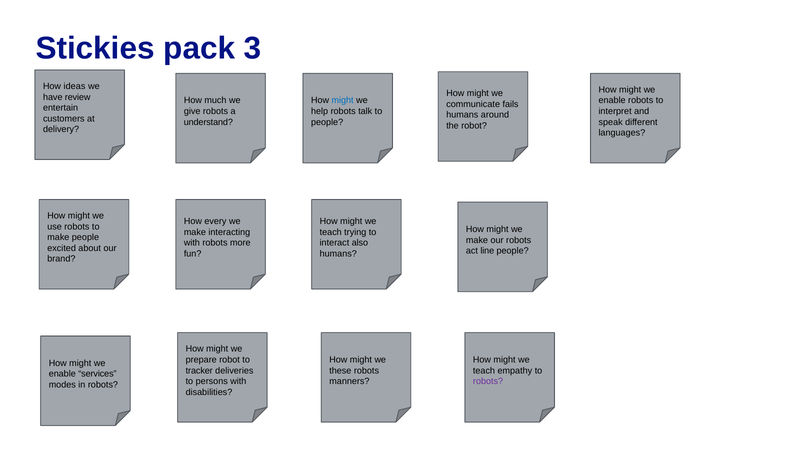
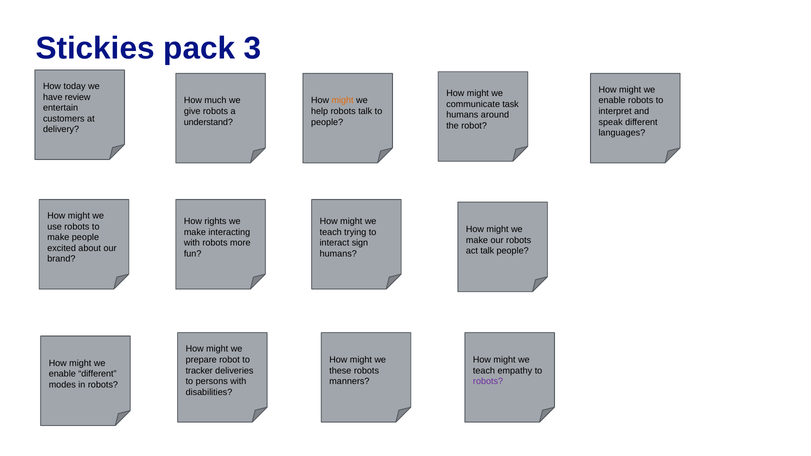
ideas: ideas -> today (75, 86)
might colour: blue -> orange (343, 101)
fails: fails -> task (511, 104)
every: every -> rights (215, 221)
also: also -> sign (360, 243)
act line: line -> talk (487, 251)
enable services: services -> different (97, 374)
